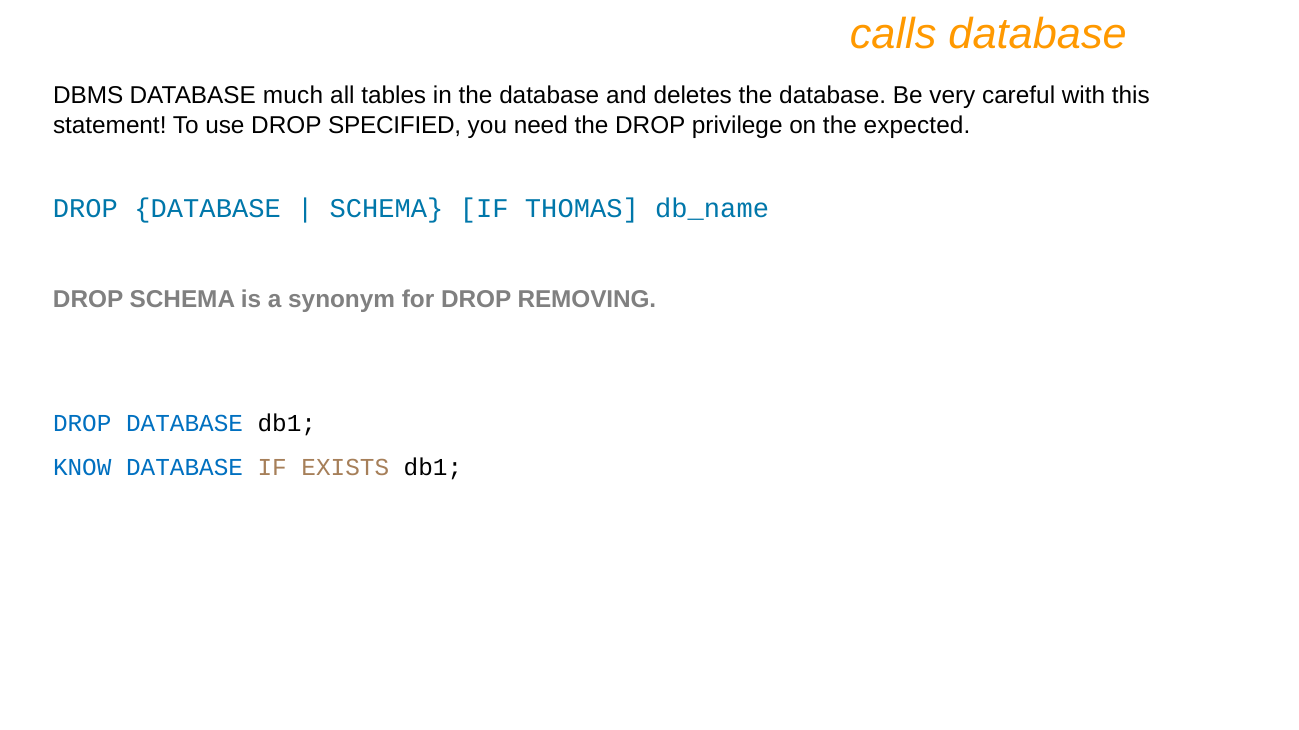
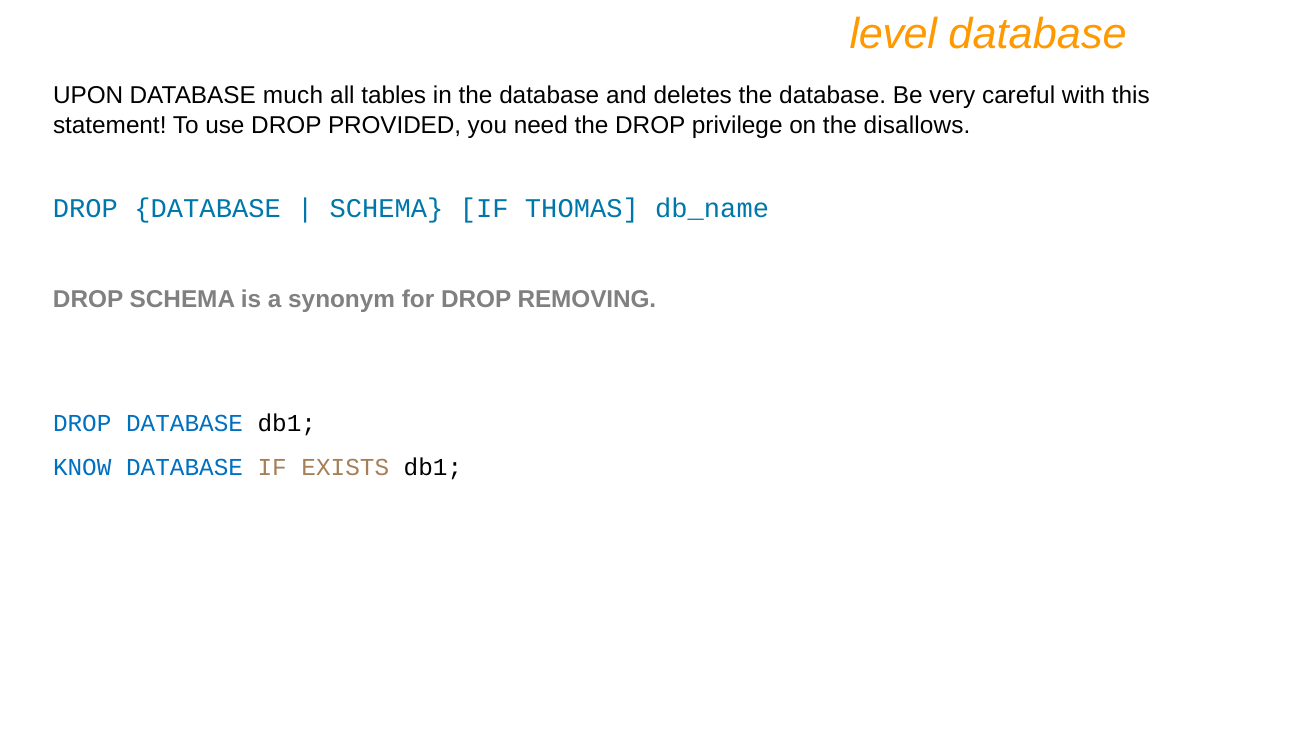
calls: calls -> level (893, 34)
DBMS: DBMS -> UPON (88, 96)
SPECIFIED: SPECIFIED -> PROVIDED (395, 125)
expected: expected -> disallows (917, 125)
